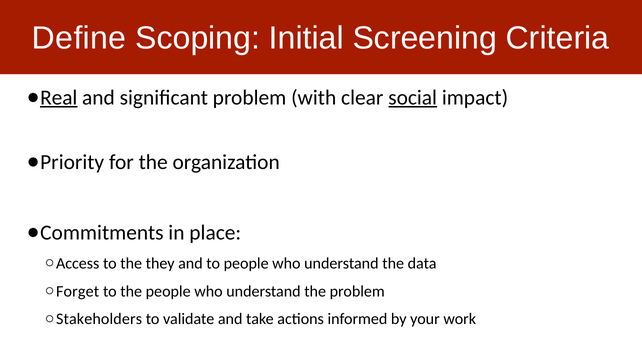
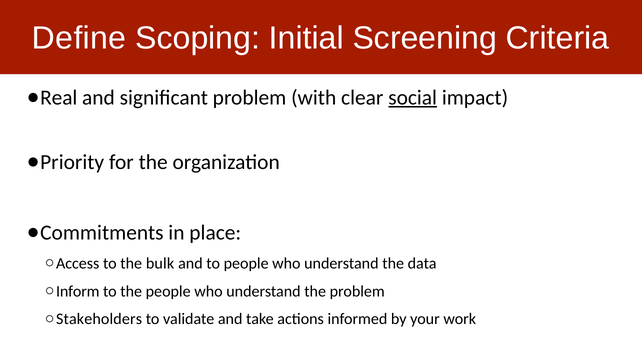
Real underline: present -> none (59, 98)
they: they -> bulk (160, 264)
Forget: Forget -> Inform (78, 291)
